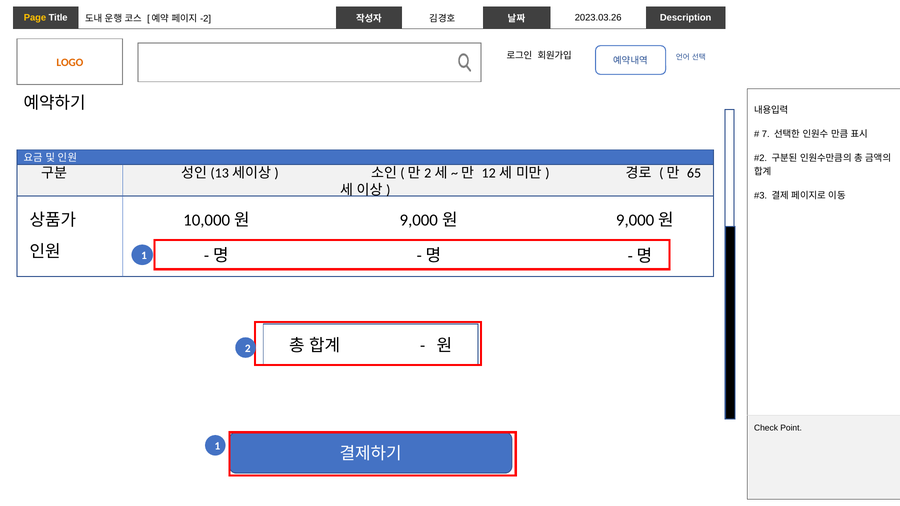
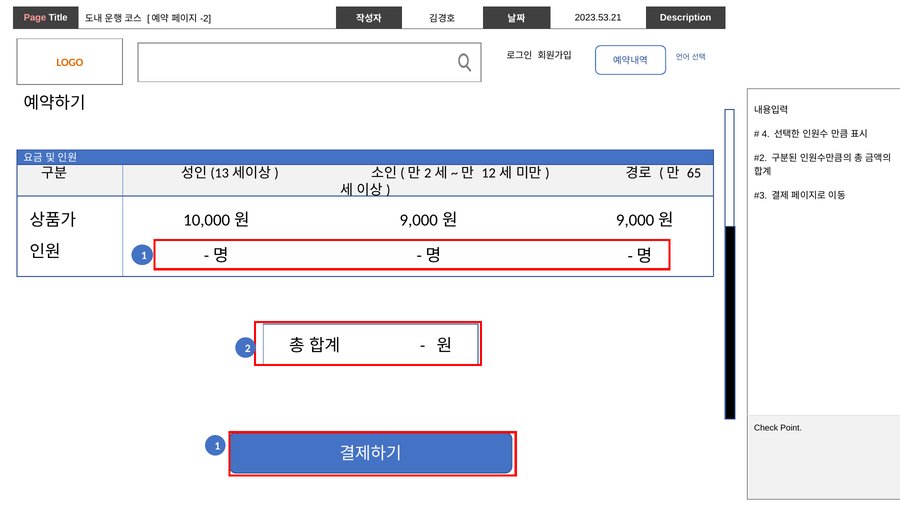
Page colour: yellow -> pink (35, 18)
2023.03.26: 2023.03.26 -> 2023.53.21 (598, 18)
7: 7 -> 4 (766, 134)
